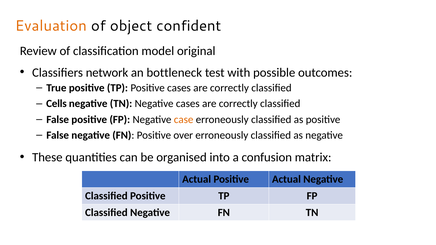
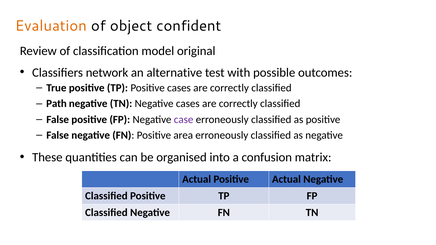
bottleneck: bottleneck -> alternative (174, 73)
Cells: Cells -> Path (56, 104)
case colour: orange -> purple (184, 120)
over: over -> area (183, 135)
